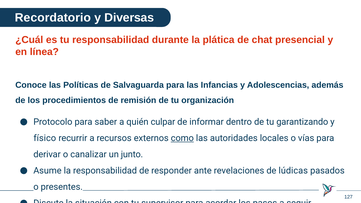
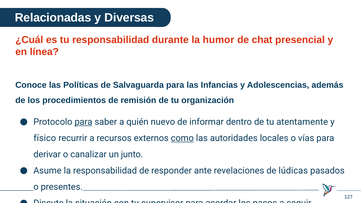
Recordatorio: Recordatorio -> Relacionadas (53, 18)
plática: plática -> humor (218, 40)
para underline: none -> present (83, 122)
culpar: culpar -> nuevo (163, 122)
garantizando: garantizando -> atentamente (302, 122)
